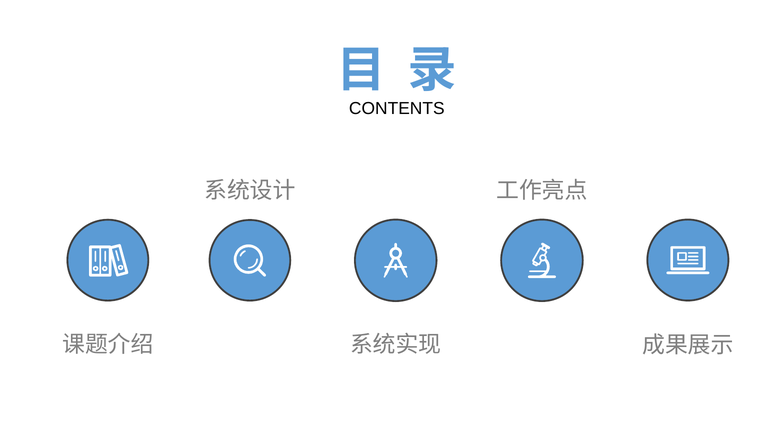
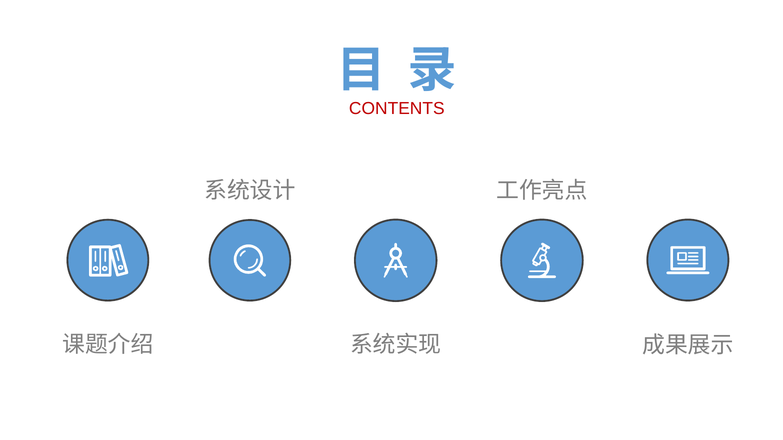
CONTENTS colour: black -> red (397, 109)
